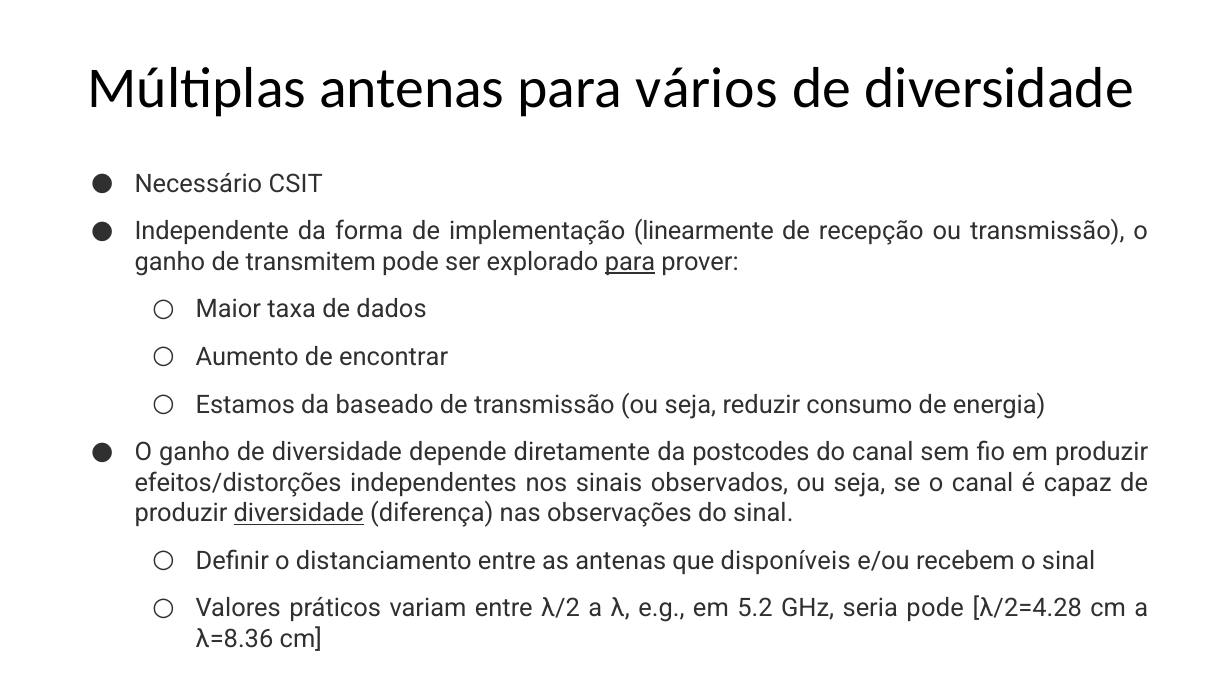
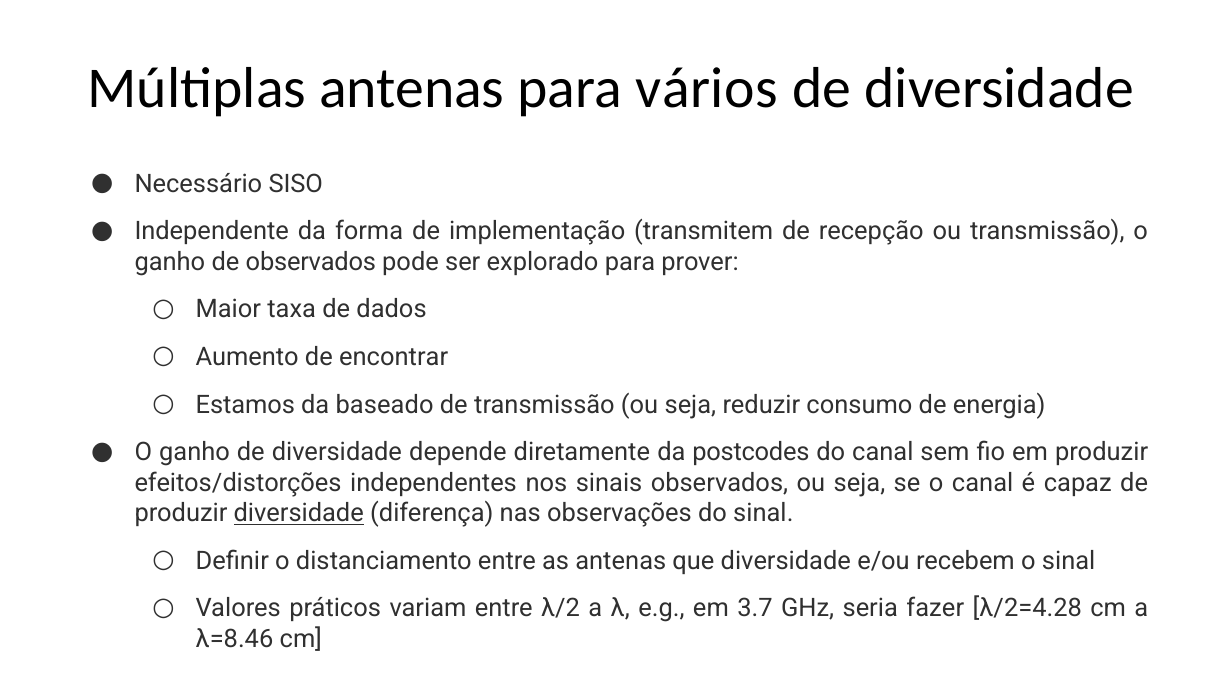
CSIT: CSIT -> SISO (296, 184)
linearmente: linearmente -> transmitem (704, 231)
de transmitem: transmitem -> observados (311, 262)
para underline: present -> none (630, 262)
que disponíveis: disponíveis -> diversidade (786, 561)
5.2: 5.2 -> 3.7 (755, 608)
seria pode: pode -> fazer (935, 608)
λ=8.36: λ=8.36 -> λ=8.46 (235, 639)
